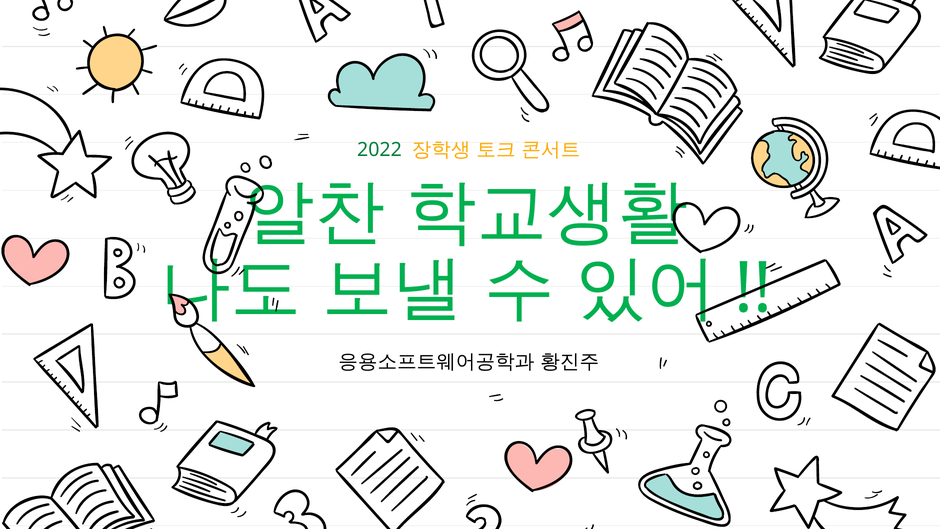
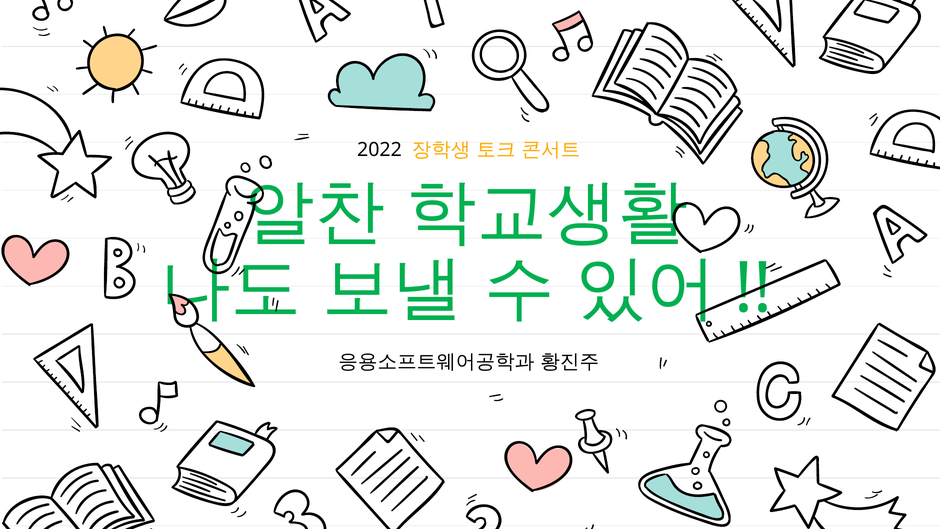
2022 colour: green -> black (379, 150)
